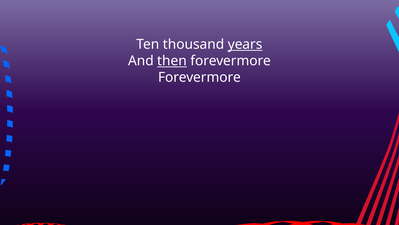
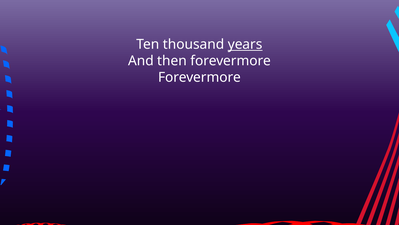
then underline: present -> none (172, 61)
